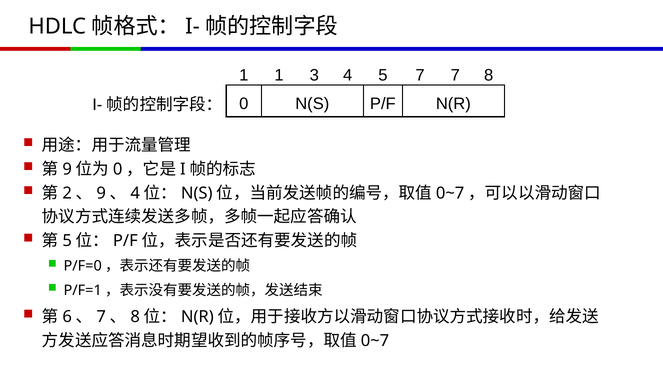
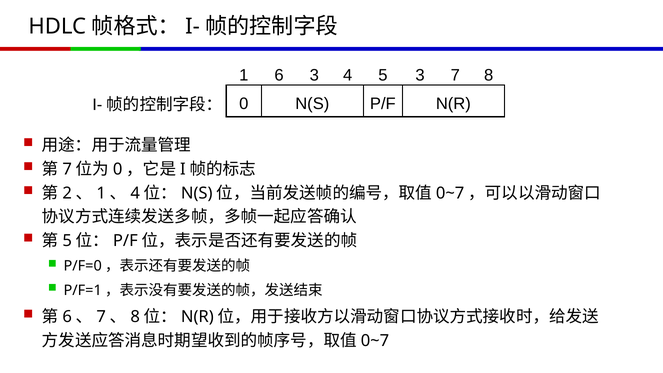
1 1: 1 -> 6 (279, 75)
5 7: 7 -> 3 (420, 75)
9: 9 -> 7 (67, 169)
9: 9 -> 1 (101, 193)
